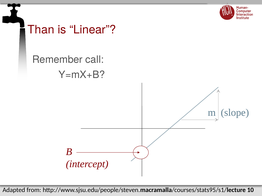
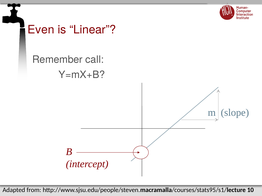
Than: Than -> Even (41, 30)
